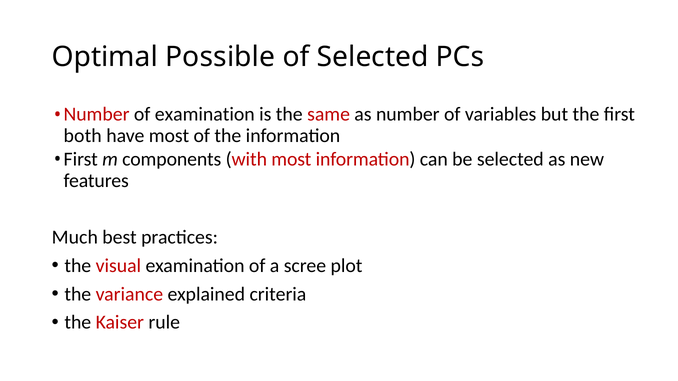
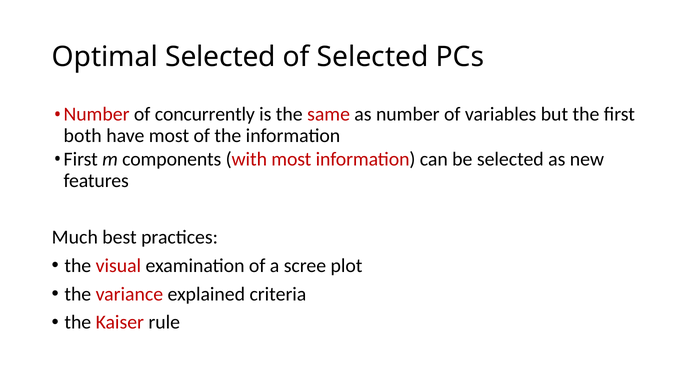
Optimal Possible: Possible -> Selected (220, 57)
of examination: examination -> concurrently (205, 115)
